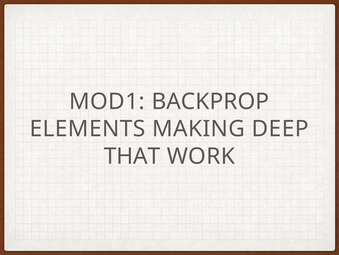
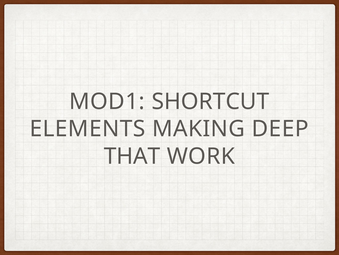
BACKPROP: BACKPROP -> SHORTCUT (210, 101)
